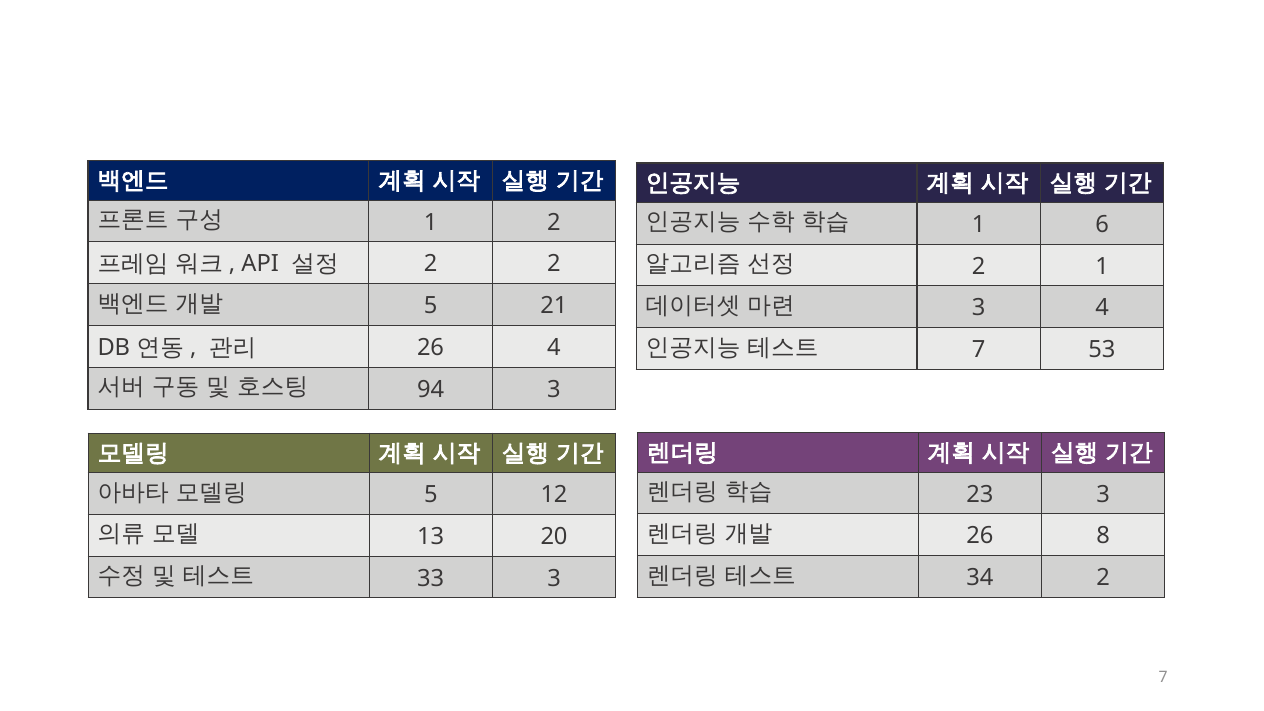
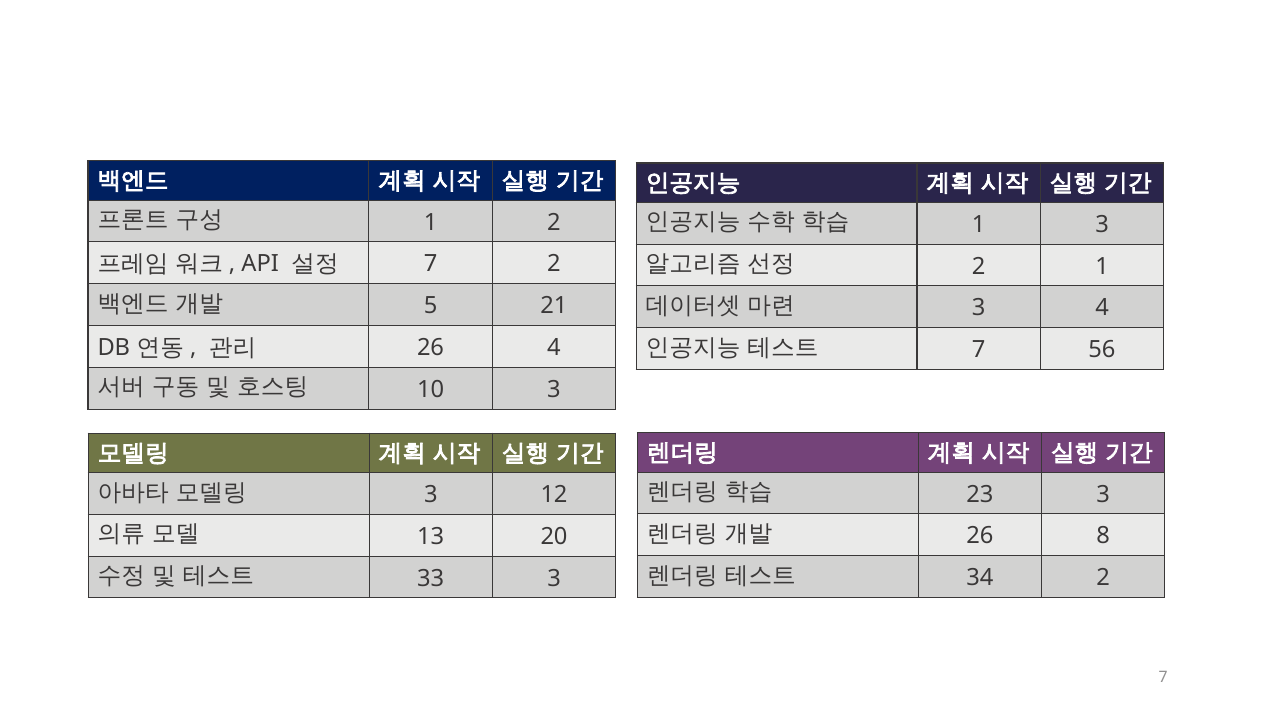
1 6: 6 -> 3 (1102, 225)
2: 2 -> 7 (431, 264)
53: 53 -> 56 (1102, 350)
94: 94 -> 10 (431, 390)
5: 5 -> 3 (431, 495)
